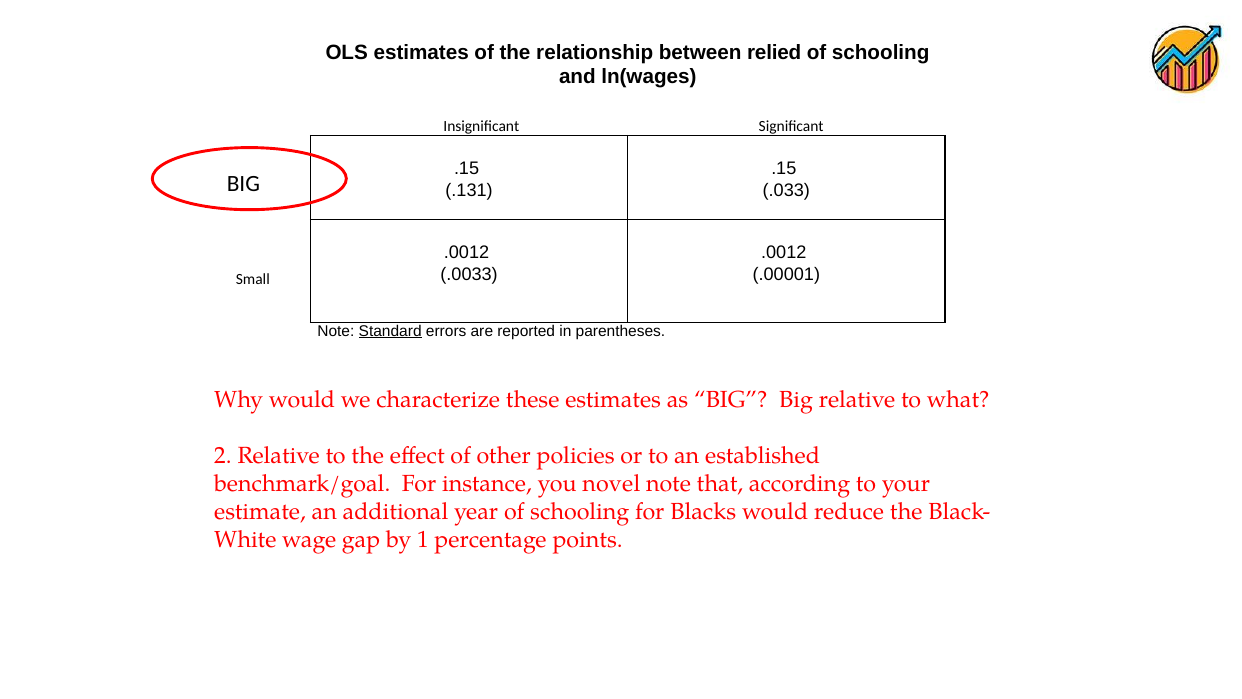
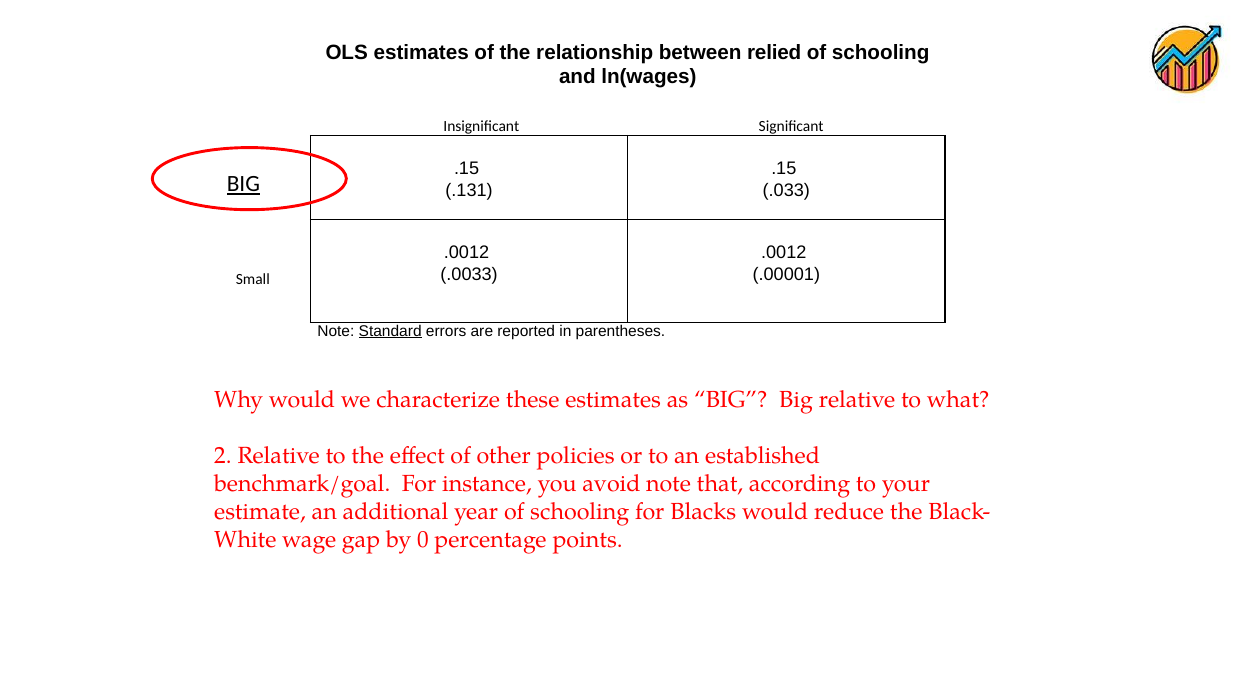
BIG underline: none -> present (243, 184)
novel: novel -> avoid (611, 484)
1: 1 -> 0 (423, 540)
